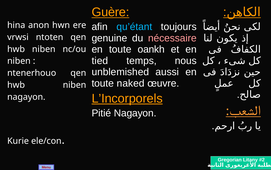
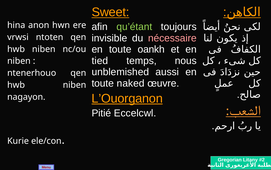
Guère: Guère -> Sweet (110, 12)
qu’étant colour: light blue -> light green (134, 27)
genuine: genuine -> invisible (109, 38)
L’Incorporels: L’Incorporels -> L’Ouorganon (127, 98)
Pitié Nagayon: Nagayon -> Eccelcwl (135, 113)
